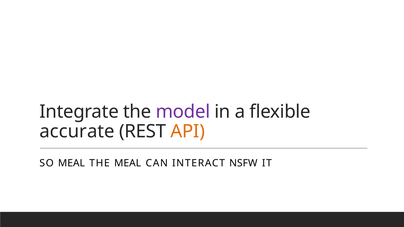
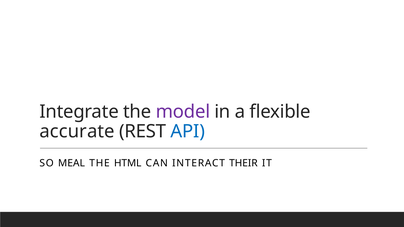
API colour: orange -> blue (188, 132)
THE MEAL: MEAL -> HTML (128, 163)
NSFW: NSFW -> THEIR (243, 163)
